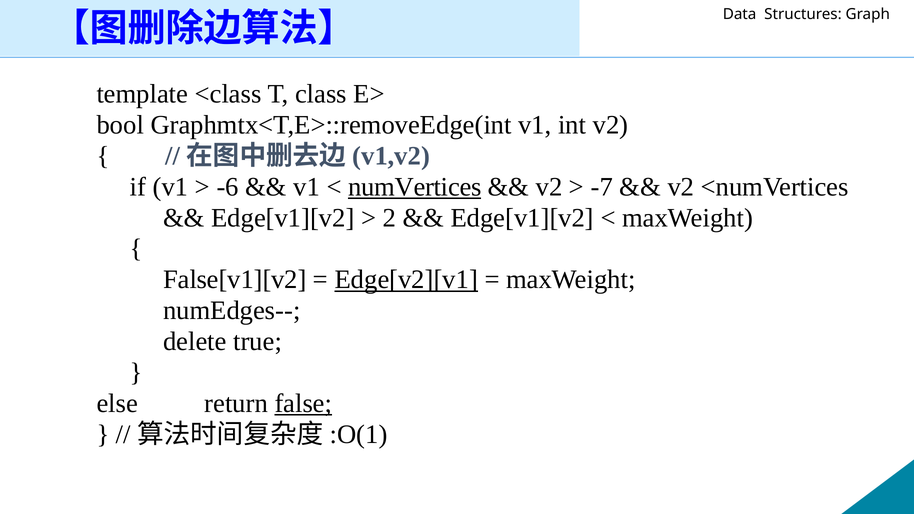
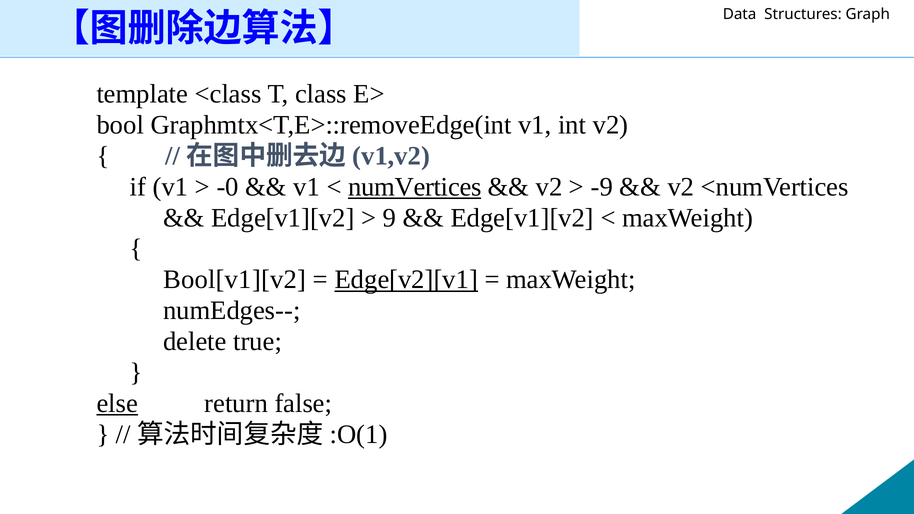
-6: -6 -> -0 (228, 187)
-7: -7 -> -9 (602, 187)
2: 2 -> 9 (389, 218)
False[v1][v2: False[v1][v2 -> Bool[v1][v2 (235, 280)
else underline: none -> present (117, 403)
false underline: present -> none (303, 403)
